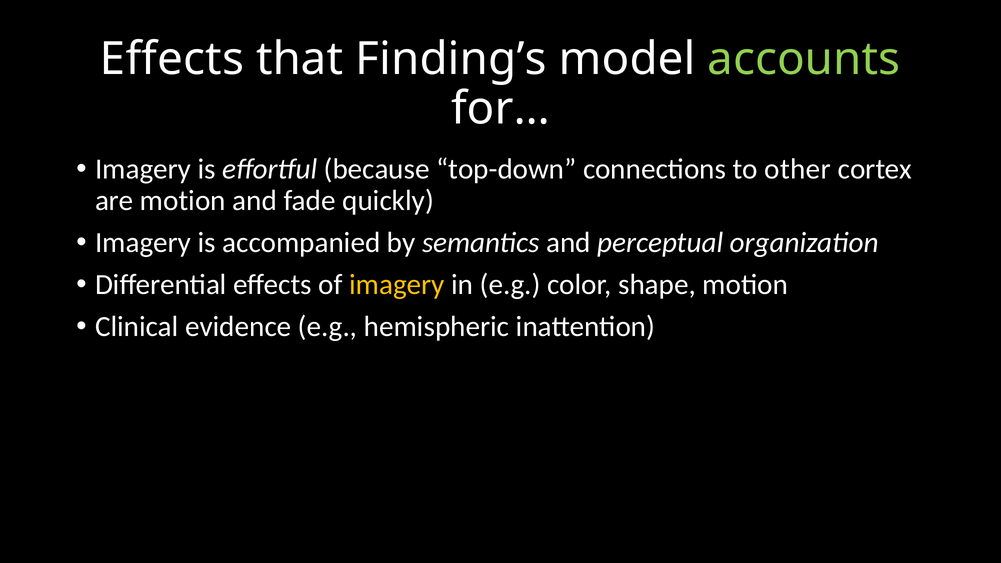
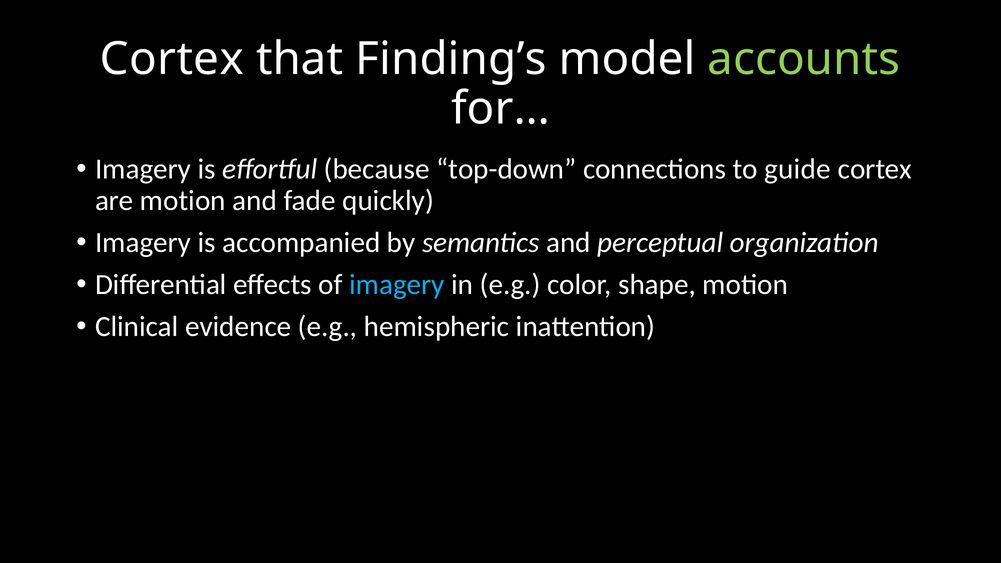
Effects: Effects -> Cortex (172, 59)
other: other -> guide (798, 169)
imagery colour: yellow -> light blue (397, 285)
